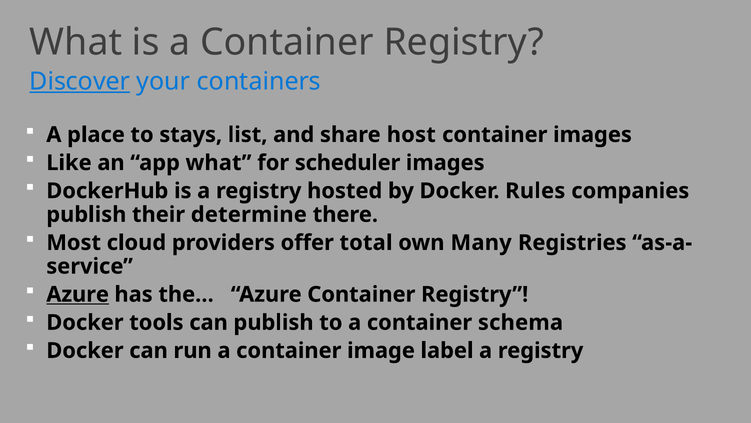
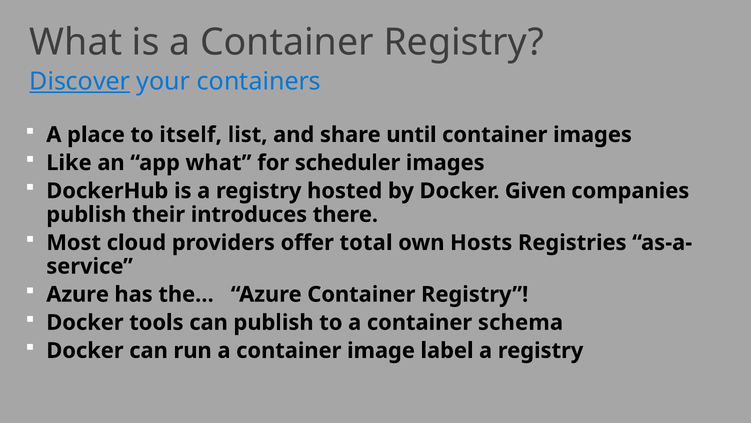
stays: stays -> itself (191, 135)
host: host -> until (411, 135)
Rules: Rules -> Given (536, 191)
determine: determine -> introduces (249, 214)
Many: Many -> Hosts (481, 242)
Azure underline: present -> none (78, 294)
